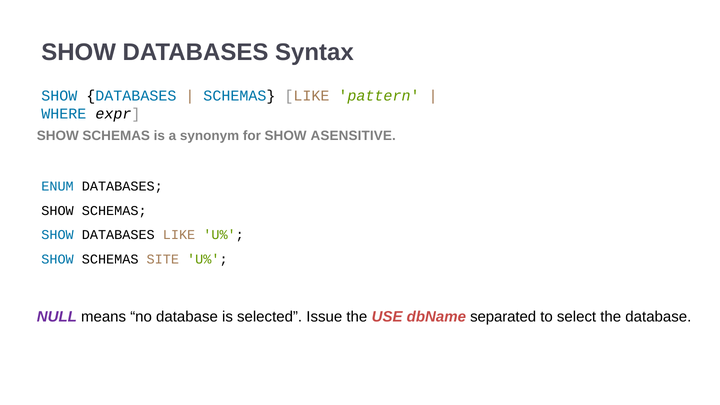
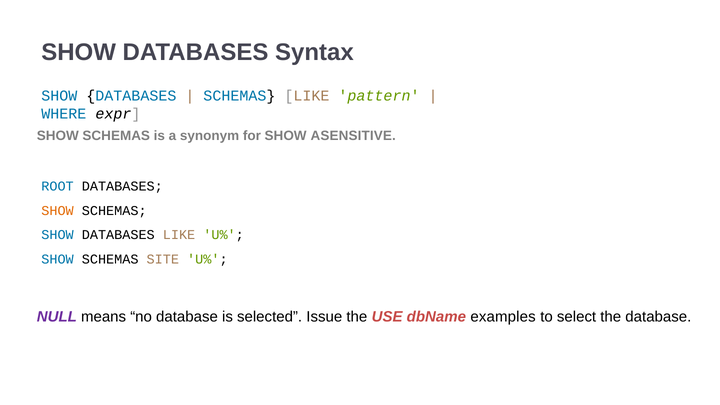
ENUM: ENUM -> ROOT (58, 186)
SHOW colour: black -> orange (58, 211)
separated: separated -> examples (503, 317)
